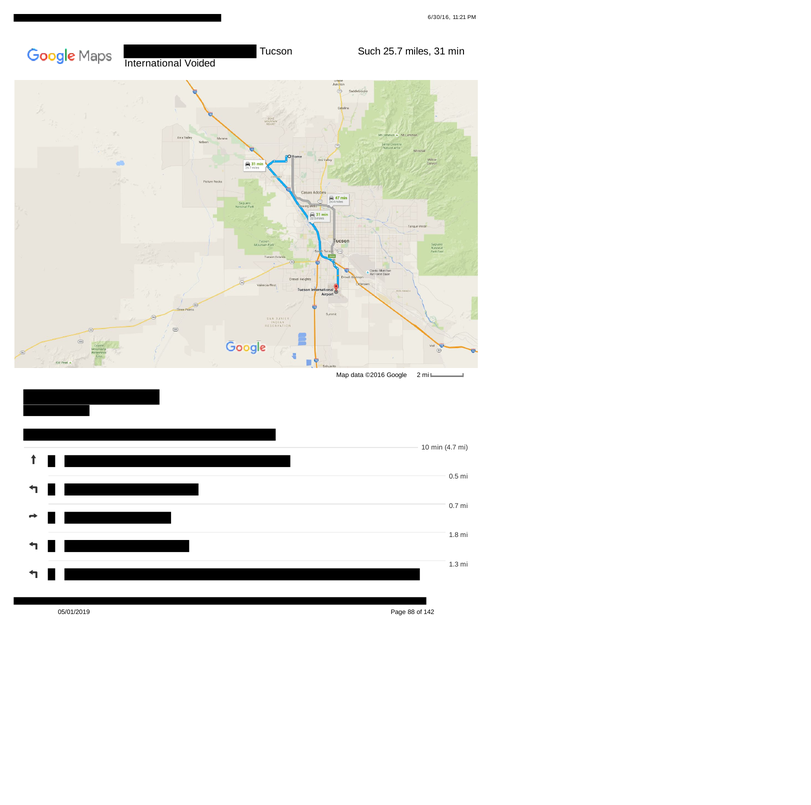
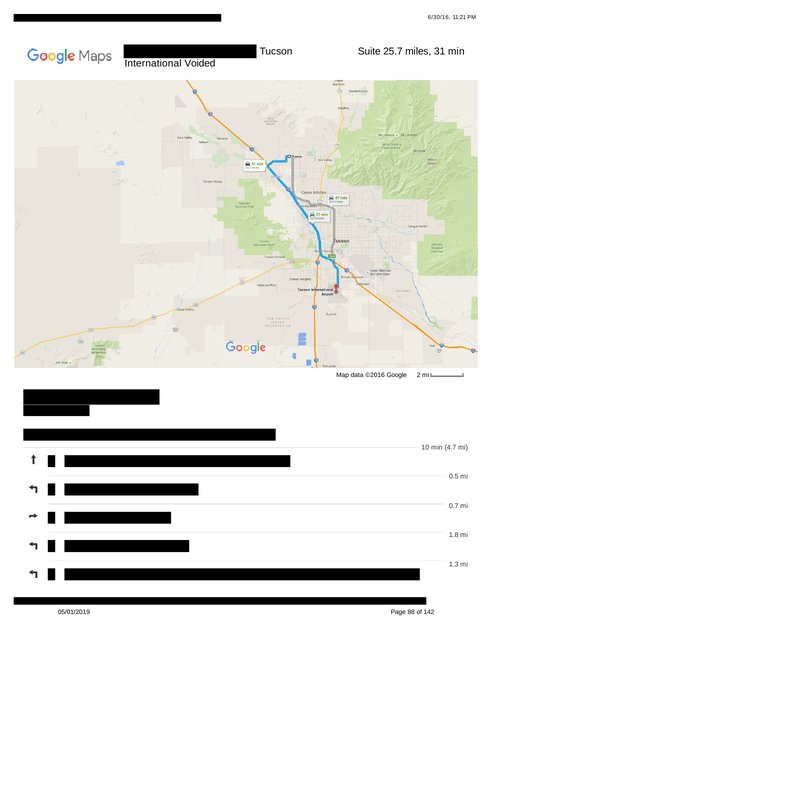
Such: Such -> Suite (369, 51)
